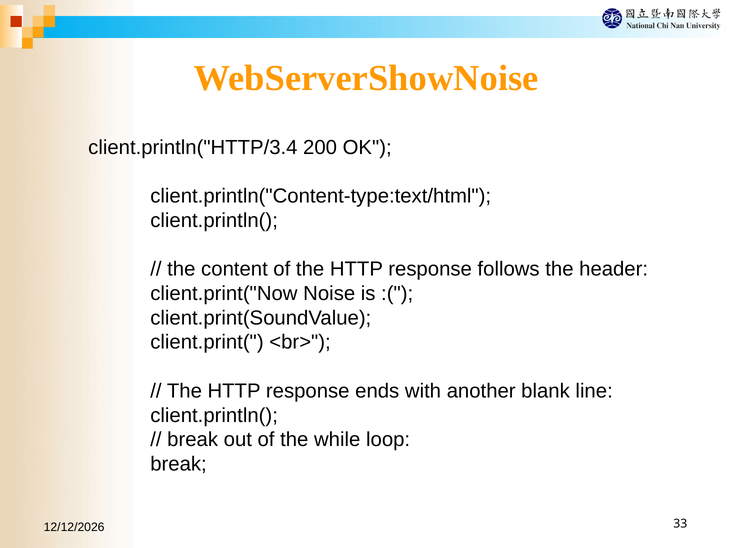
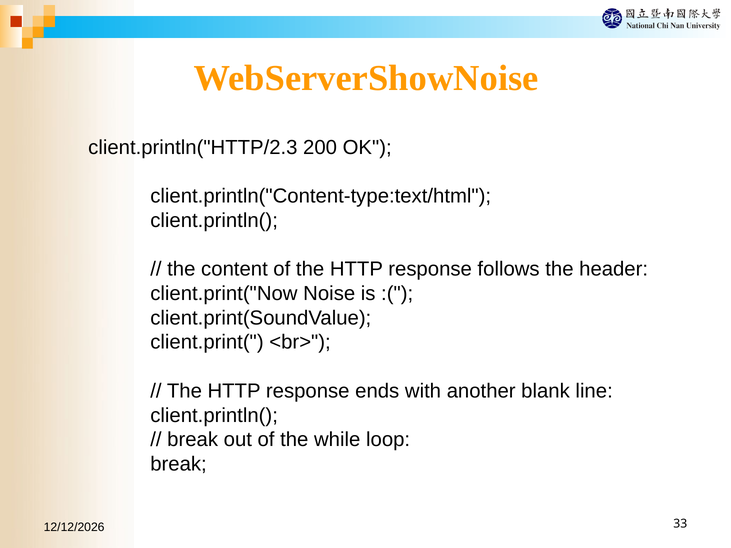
client.println("HTTP/3.4: client.println("HTTP/3.4 -> client.println("HTTP/2.3 (193, 147)
